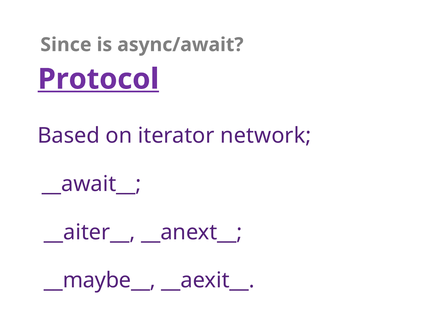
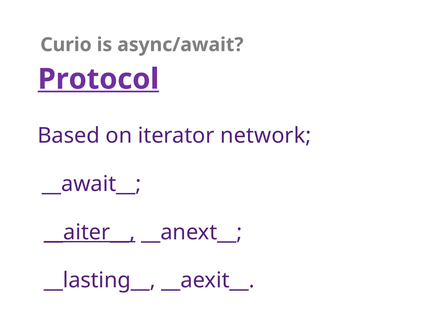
Since: Since -> Curio (66, 45)
__aiter__ underline: none -> present (90, 232)
__maybe__: __maybe__ -> __lasting__ (100, 280)
